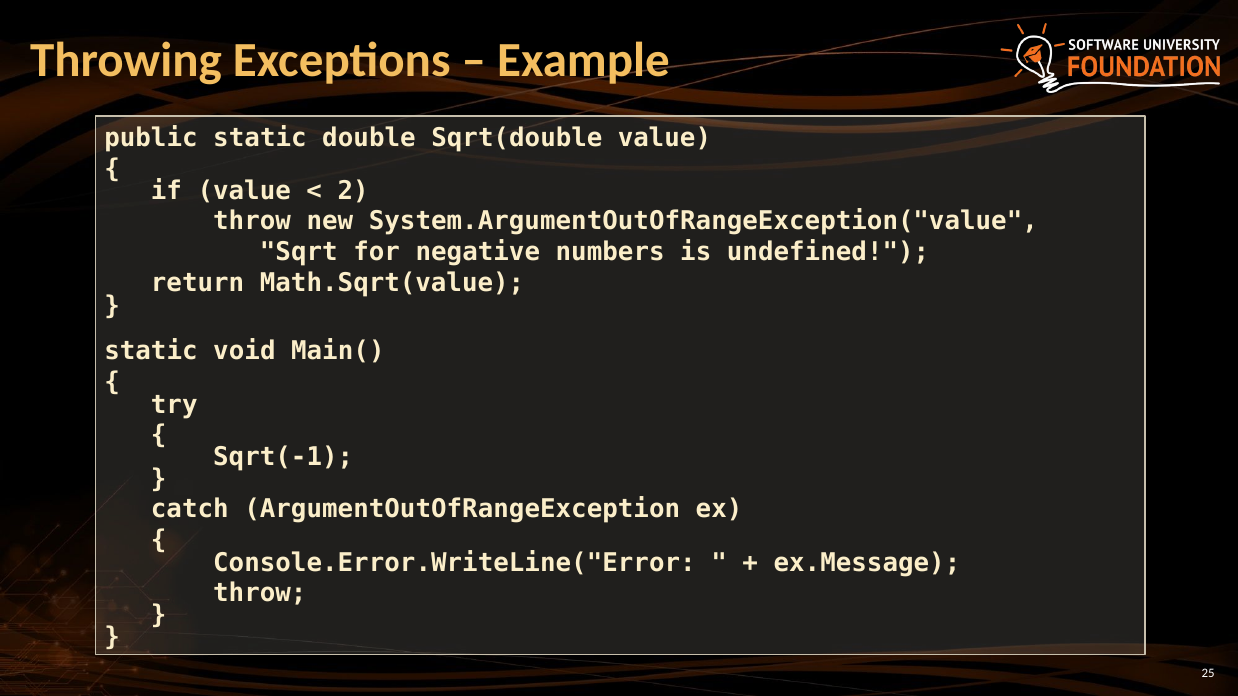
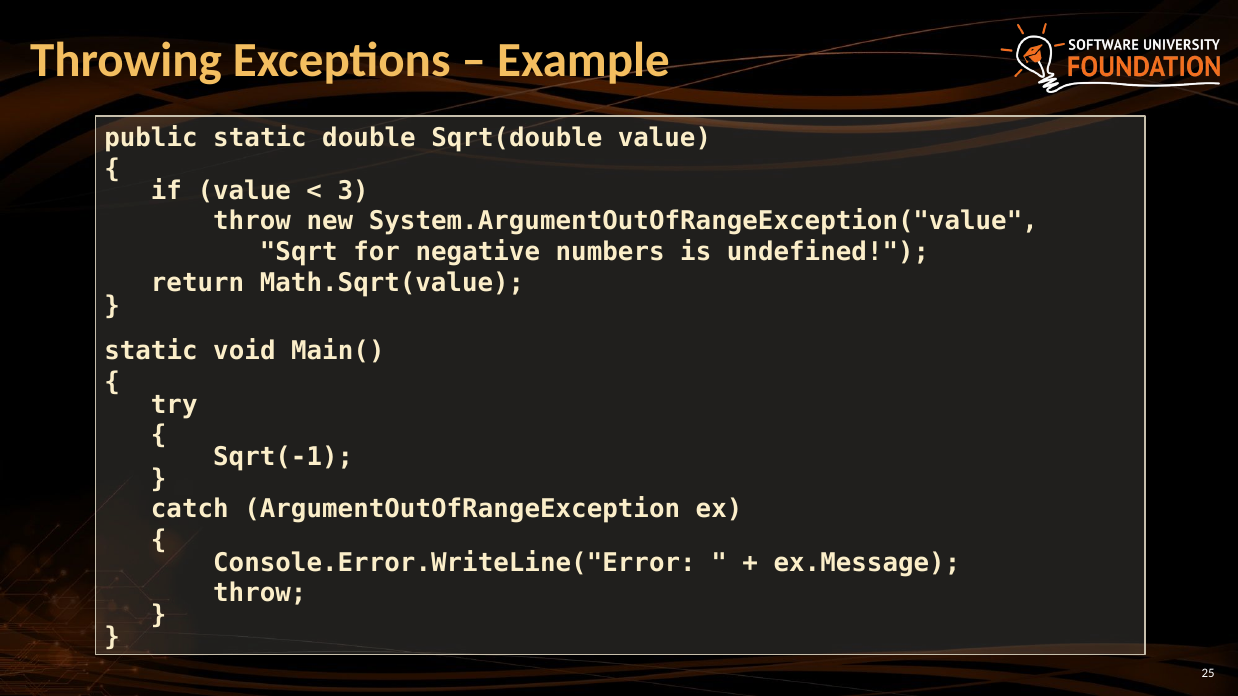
2: 2 -> 3 (353, 191)
